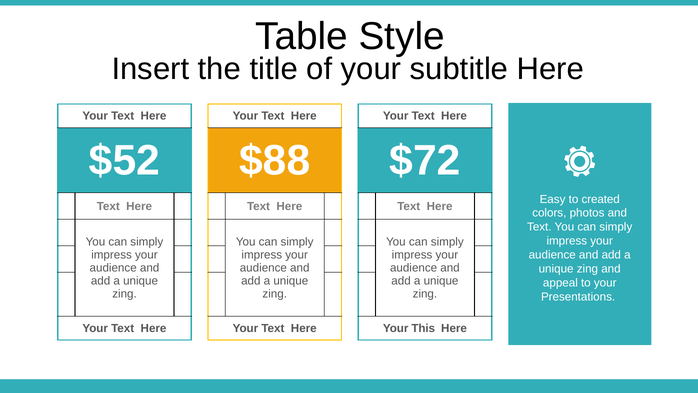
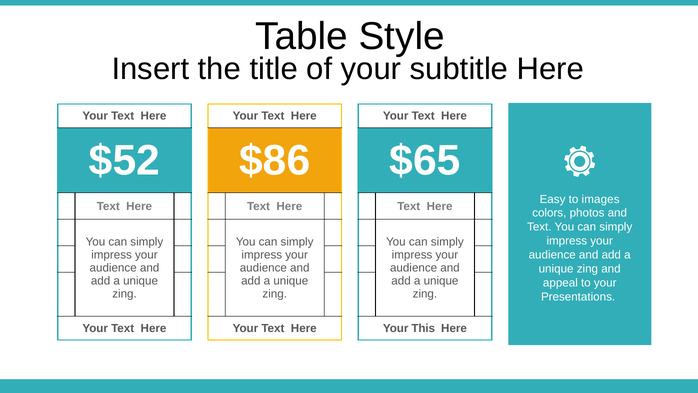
$88: $88 -> $86 (275, 161)
$72: $72 -> $65 (425, 161)
created: created -> images (601, 199)
